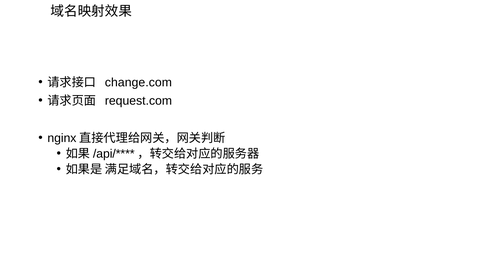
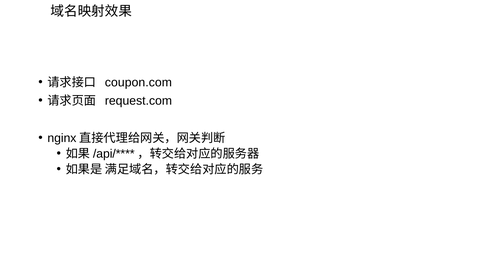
change.com: change.com -> coupon.com (138, 83)
